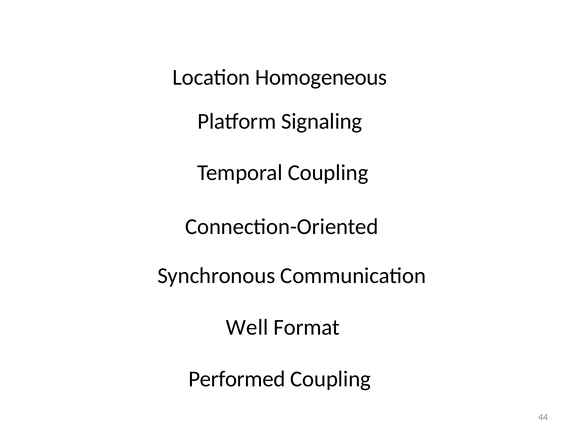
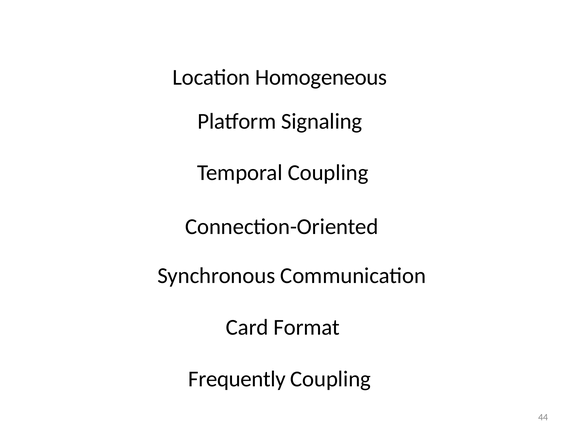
Well: Well -> Card (247, 328)
Performed: Performed -> Frequently (237, 379)
